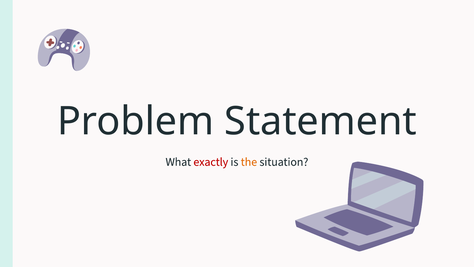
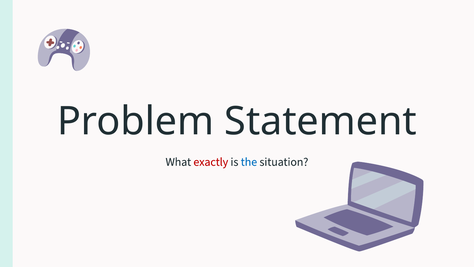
the colour: orange -> blue (249, 162)
